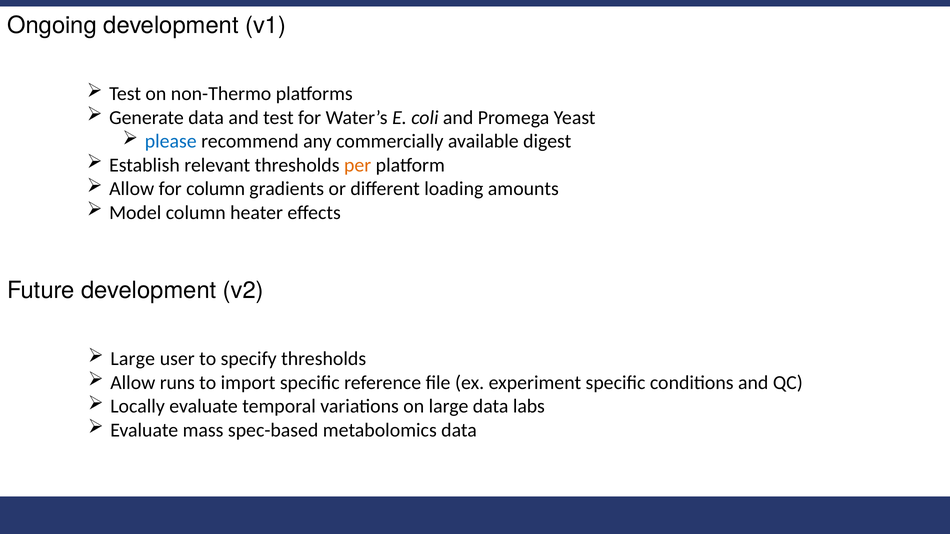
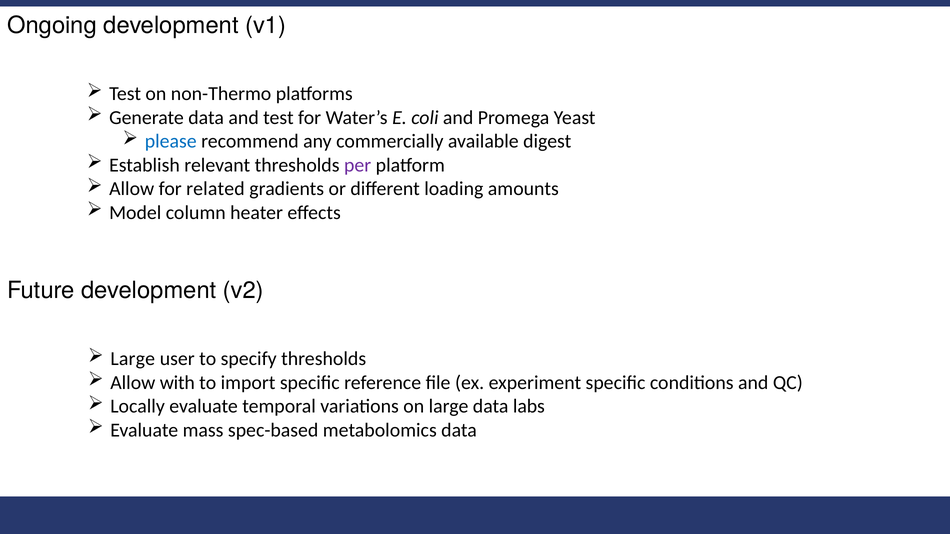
per colour: orange -> purple (358, 165)
for column: column -> related (215, 189)
runs: runs -> with (177, 383)
